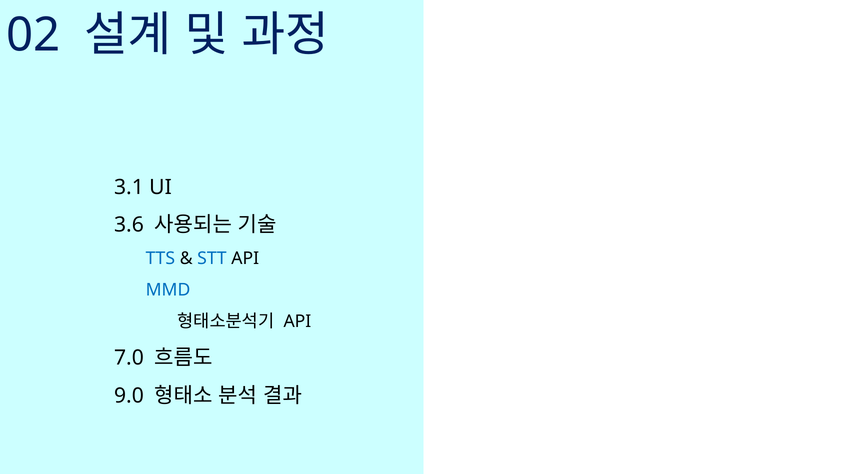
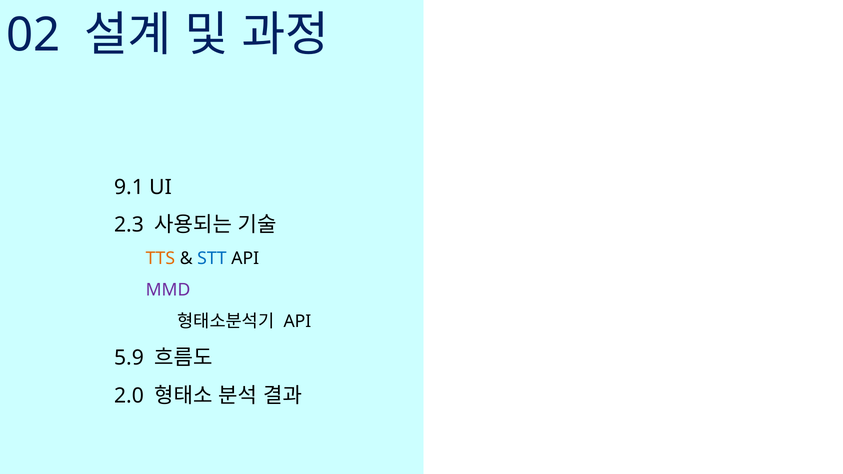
3.1: 3.1 -> 9.1 (129, 187)
3.6: 3.6 -> 2.3 (129, 225)
TTS colour: blue -> orange (160, 259)
MMD colour: blue -> purple (168, 290)
7.0: 7.0 -> 5.9 (129, 358)
9.0: 9.0 -> 2.0 (129, 396)
